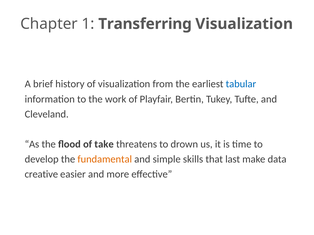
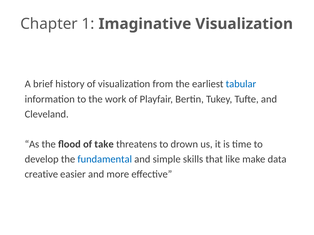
Transferring: Transferring -> Imaginative (145, 24)
fundamental colour: orange -> blue (105, 160)
last: last -> like (233, 160)
